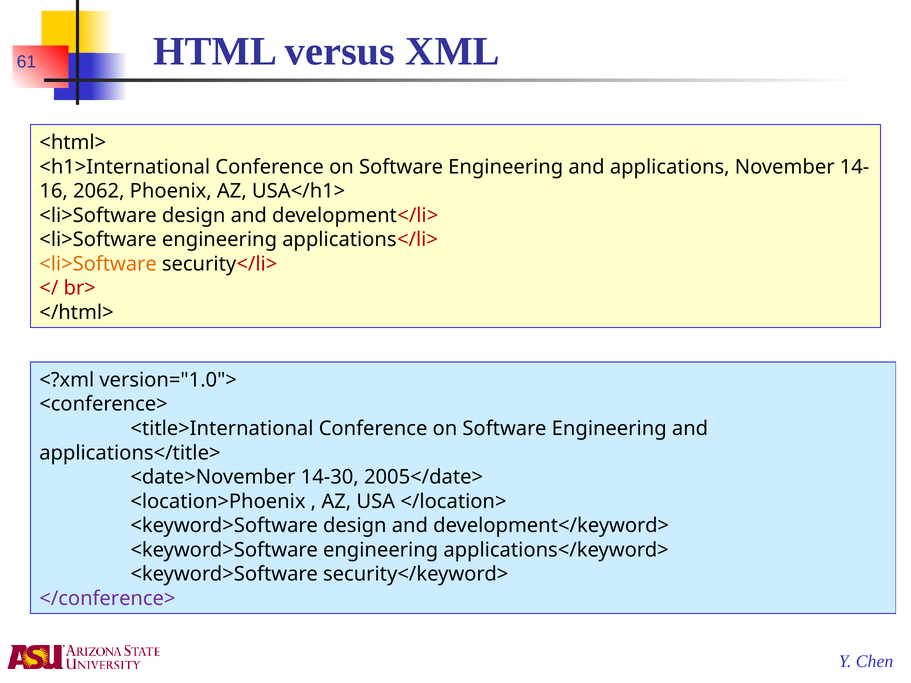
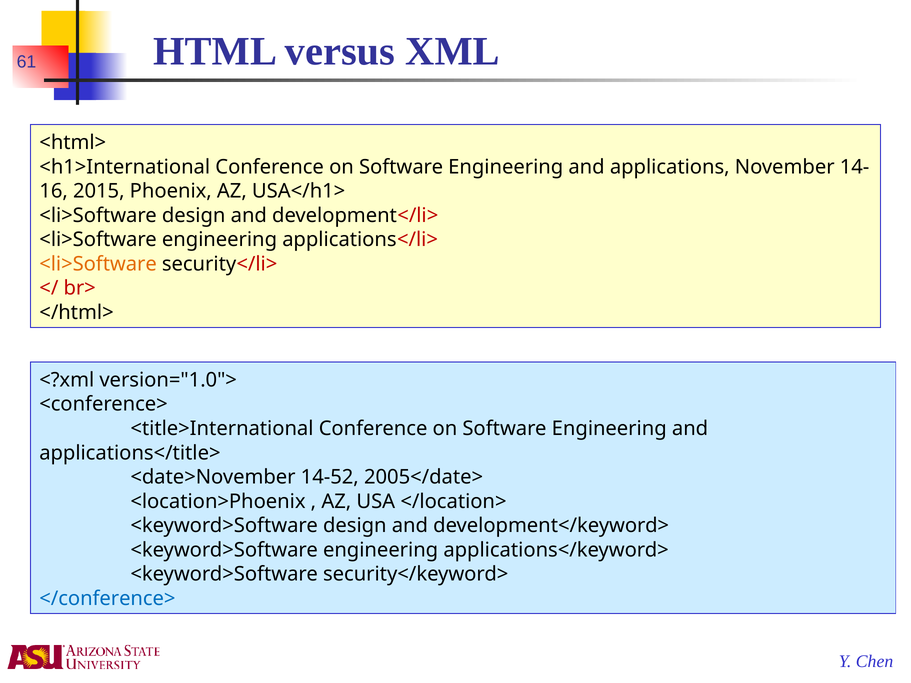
2062: 2062 -> 2015 (99, 191)
14-30: 14-30 -> 14-52 (330, 477)
</conference> colour: purple -> blue (107, 599)
